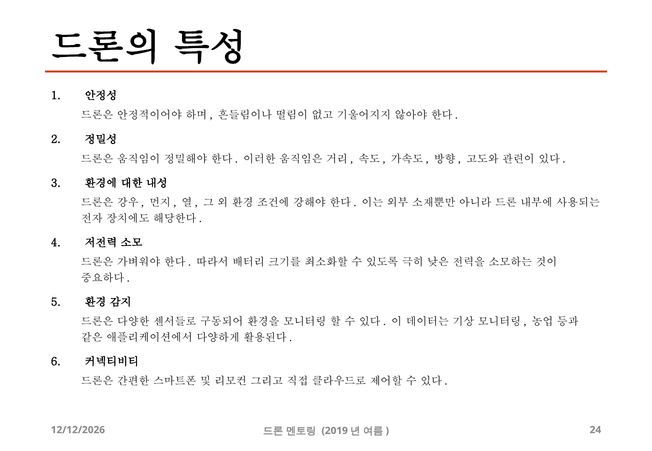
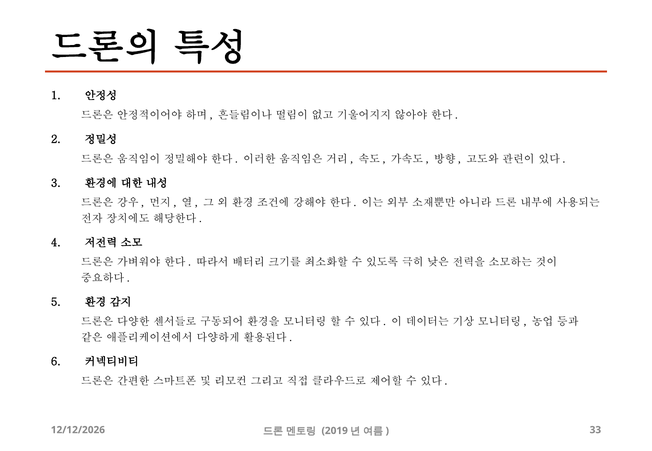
24: 24 -> 33 (595, 430)
